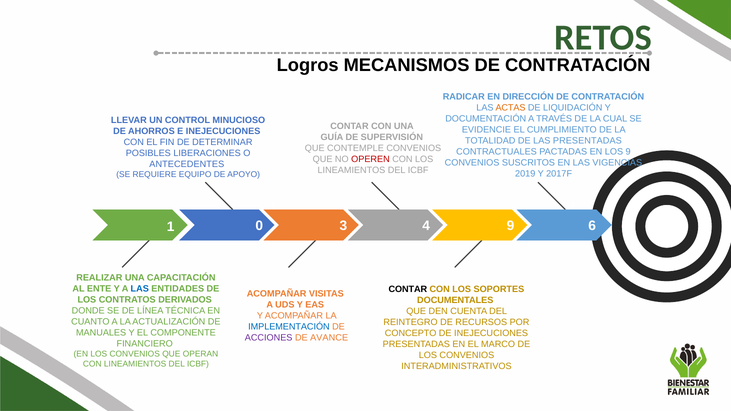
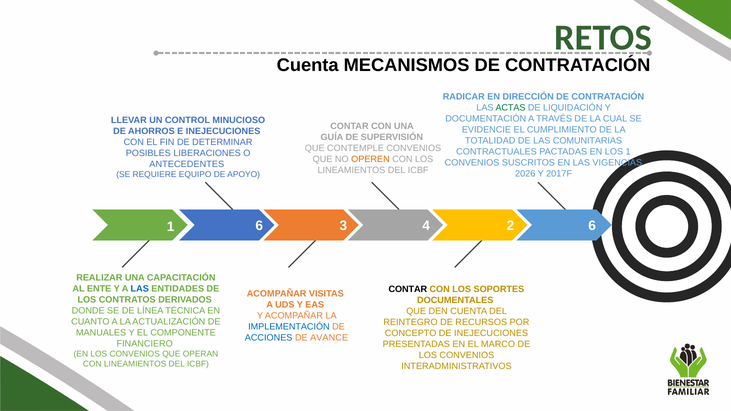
Logros: Logros -> Cuenta (308, 65)
ACTAS colour: orange -> green (511, 108)
LAS PRESENTADAS: PRESENTADAS -> COMUNITARIAS (587, 141)
LOS 9: 9 -> 1 (628, 152)
OPEREN colour: red -> orange (370, 159)
2019: 2019 -> 2026 (525, 174)
1 0: 0 -> 6 (259, 226)
4 9: 9 -> 2 (511, 226)
ACCIONES colour: purple -> blue (269, 338)
